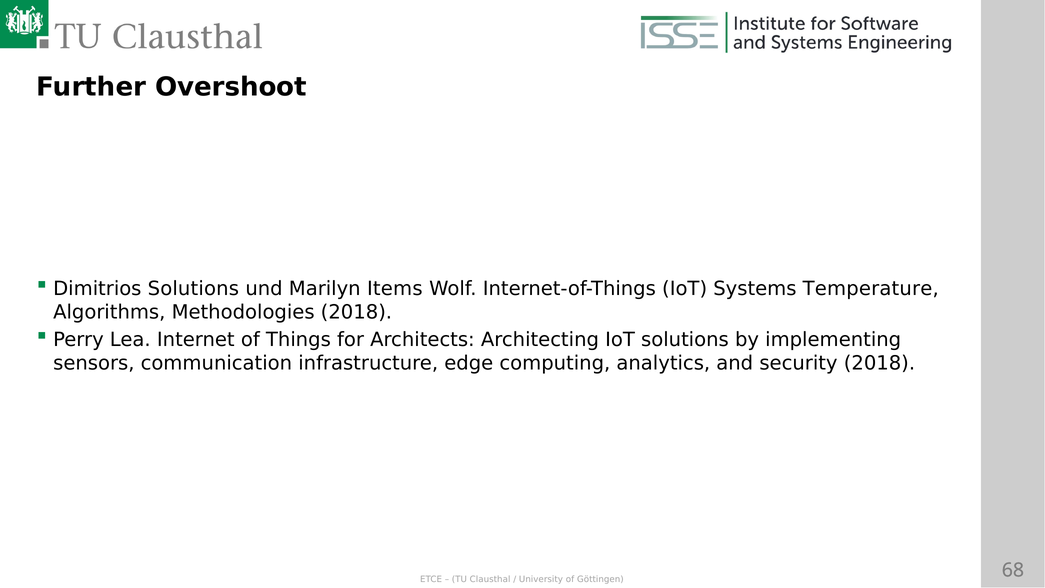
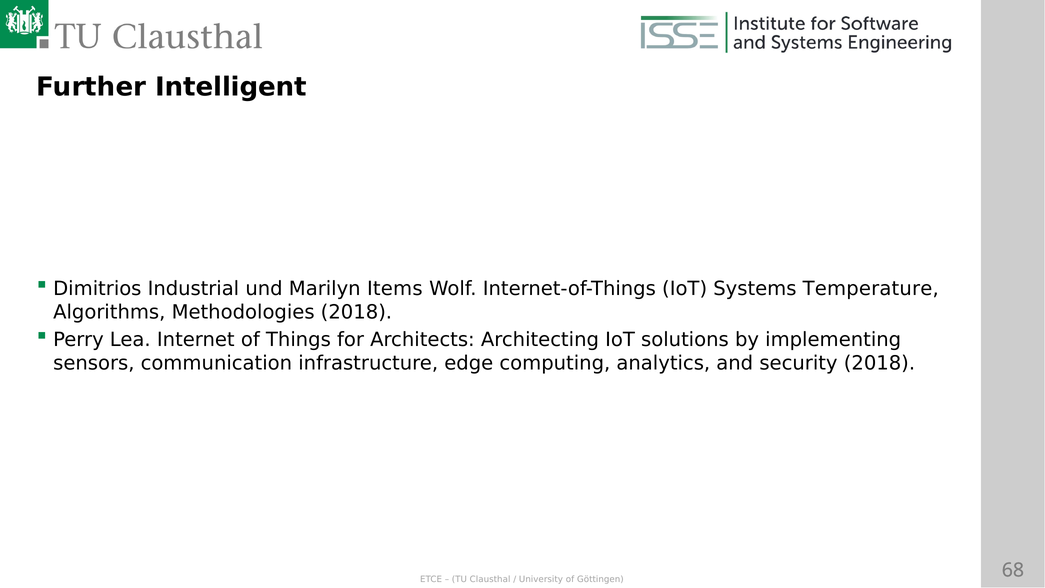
Overshoot: Overshoot -> Intelligent (231, 87)
Dimitrios Solutions: Solutions -> Industrial (193, 289)
